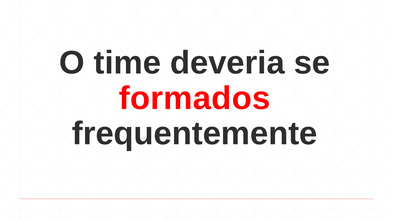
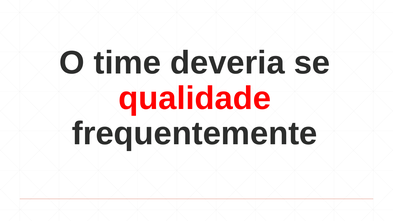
formados: formados -> qualidade (195, 98)
